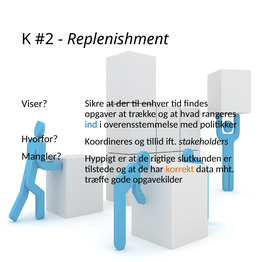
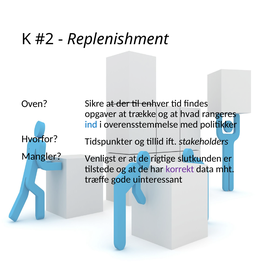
Viser: Viser -> Oven (34, 104)
Koordineres: Koordineres -> Tidspunkter (109, 141)
Hyppigt: Hyppigt -> Venligst (100, 159)
korrekt colour: orange -> purple (180, 169)
opgavekilder: opgavekilder -> uinteressant (158, 179)
